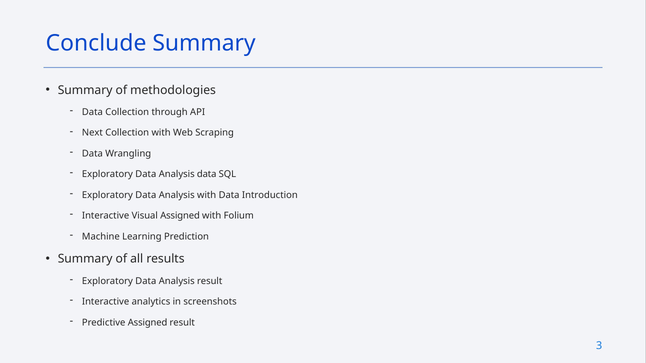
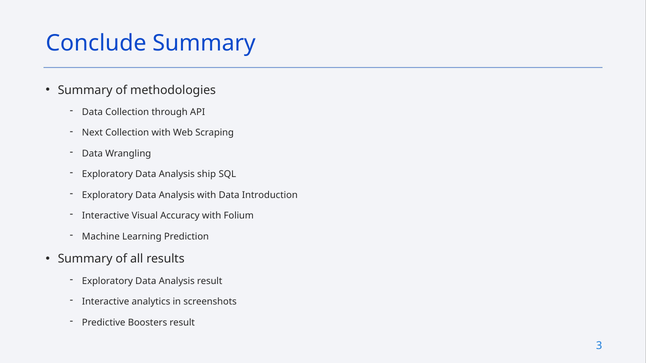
Analysis data: data -> ship (207, 174)
Visual Assigned: Assigned -> Accuracy (180, 216)
Predictive Assigned: Assigned -> Boosters (148, 323)
